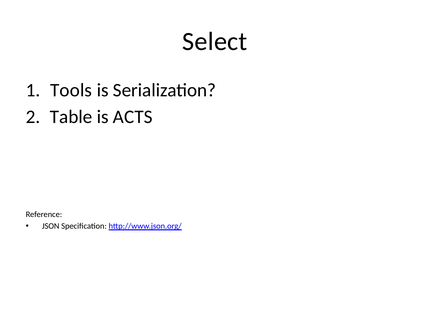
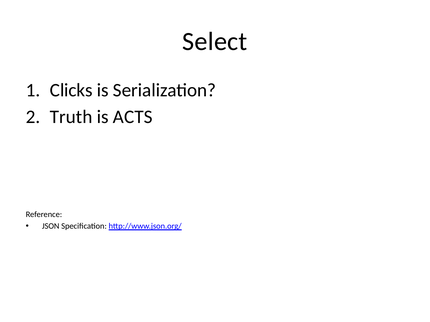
Tools: Tools -> Clicks (71, 90)
Table: Table -> Truth (71, 117)
